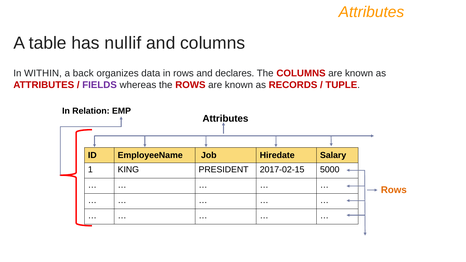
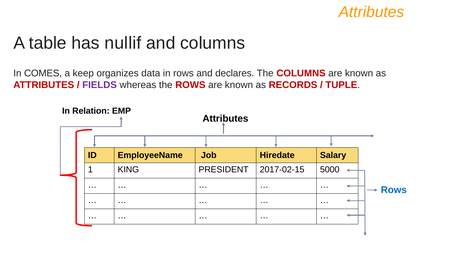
WITHIN: WITHIN -> COMES (43, 73)
back: back -> keep (83, 73)
Rows colour: orange -> blue (394, 190)
